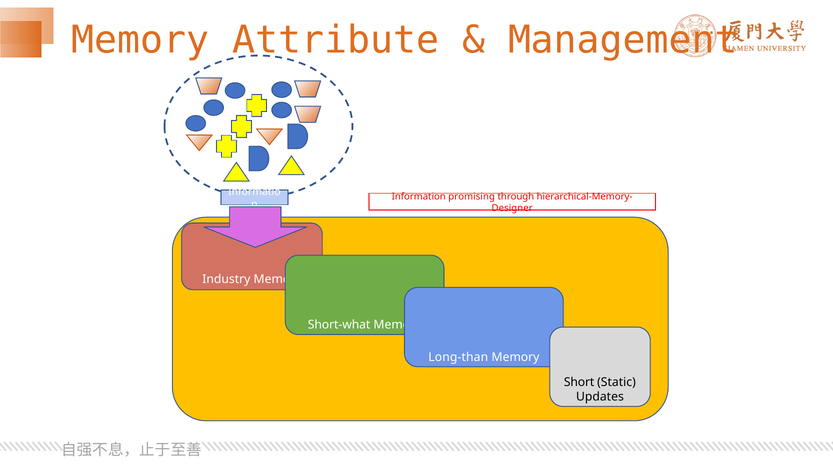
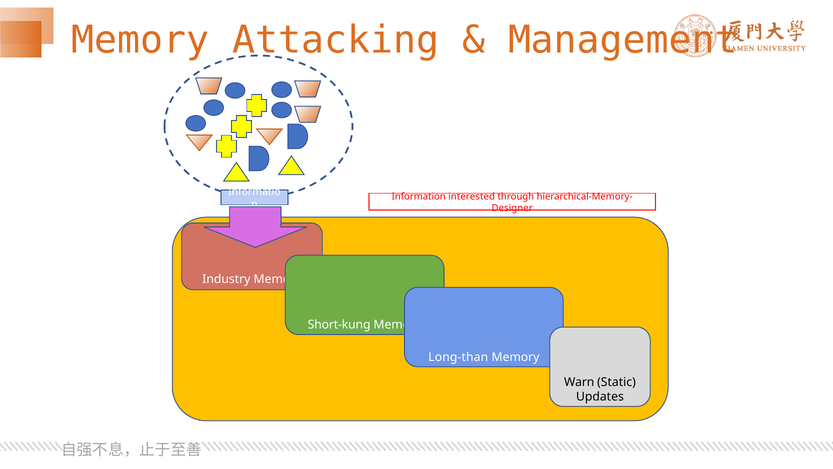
Attribute: Attribute -> Attacking (336, 40)
promising: promising -> interested (472, 196)
Short-what: Short-what -> Short-kung (339, 325)
Short: Short -> Warn (579, 382)
